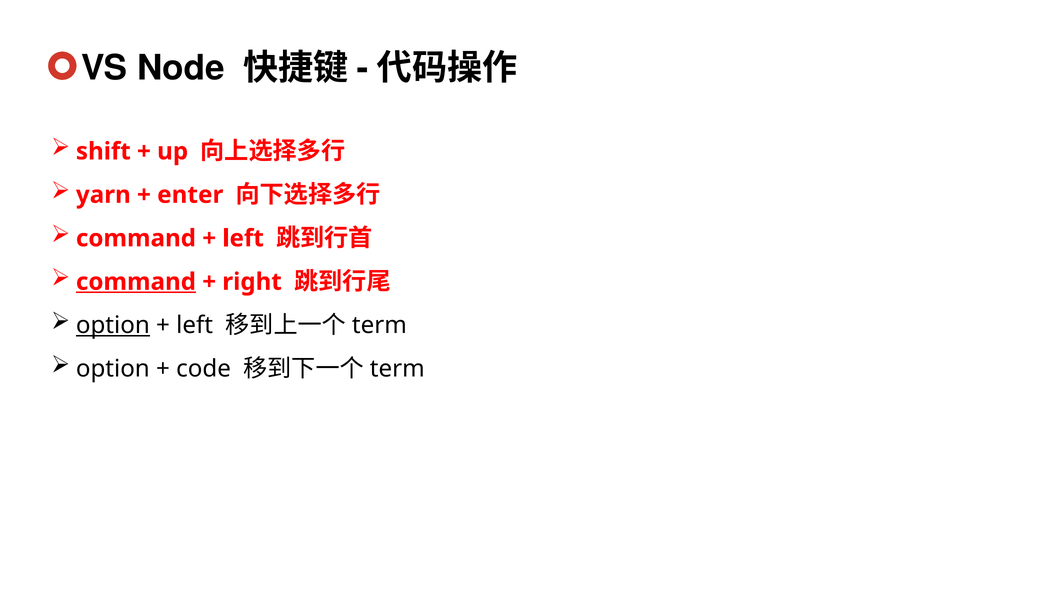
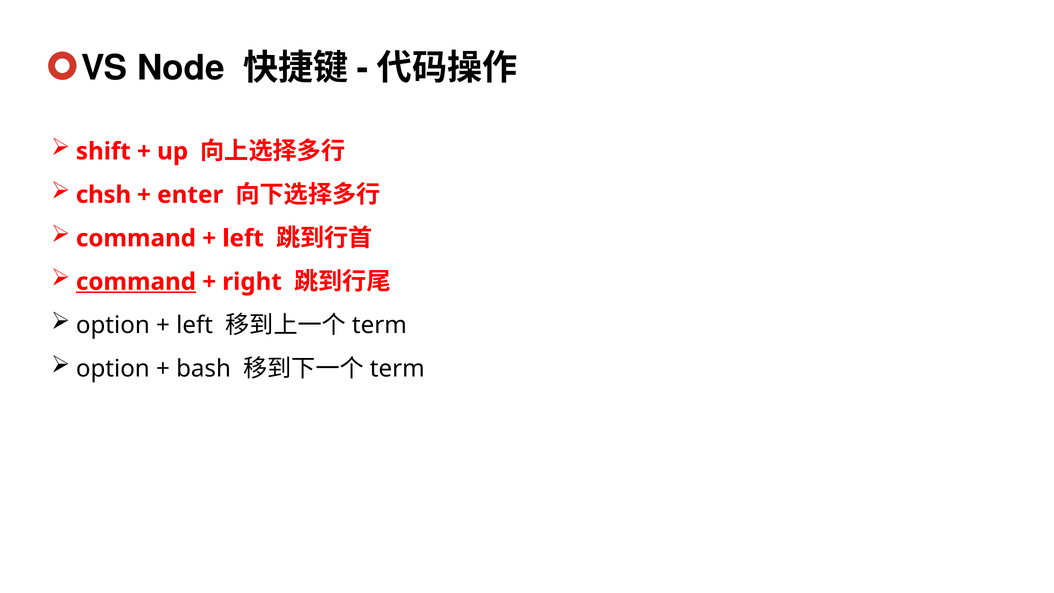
yarn: yarn -> chsh (103, 195)
option underline: present -> none (113, 325)
code: code -> bash (204, 369)
